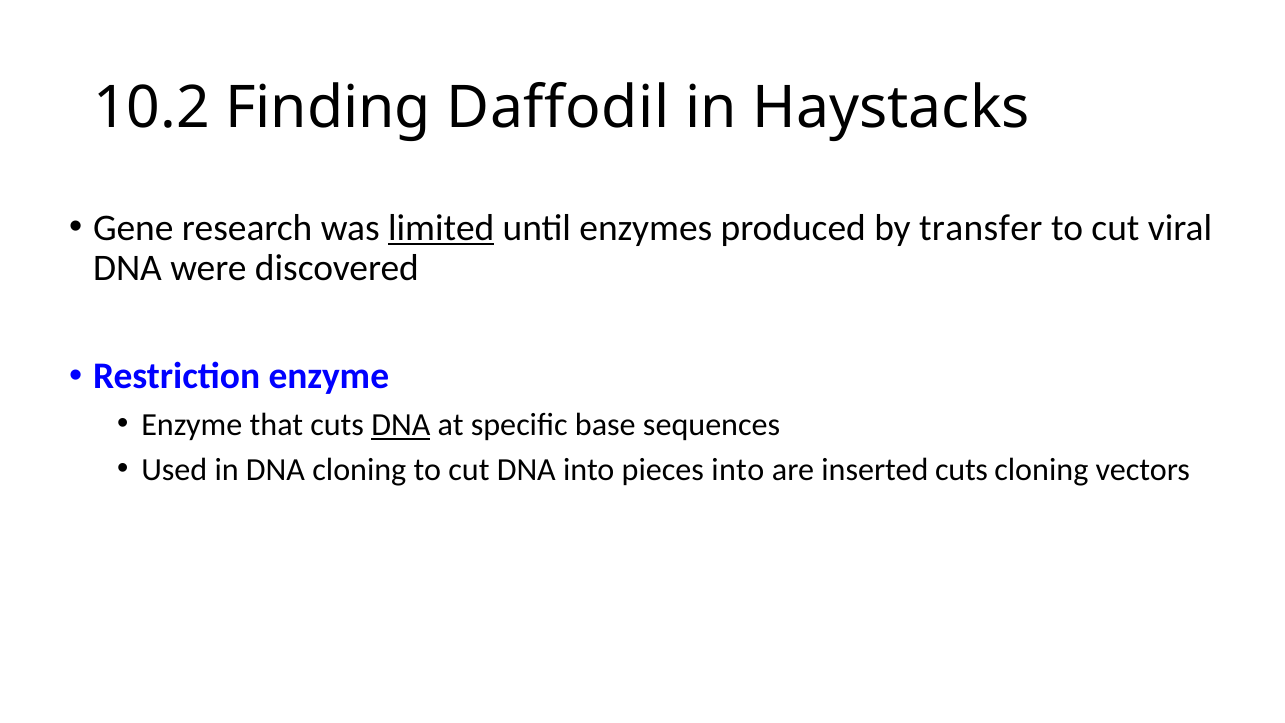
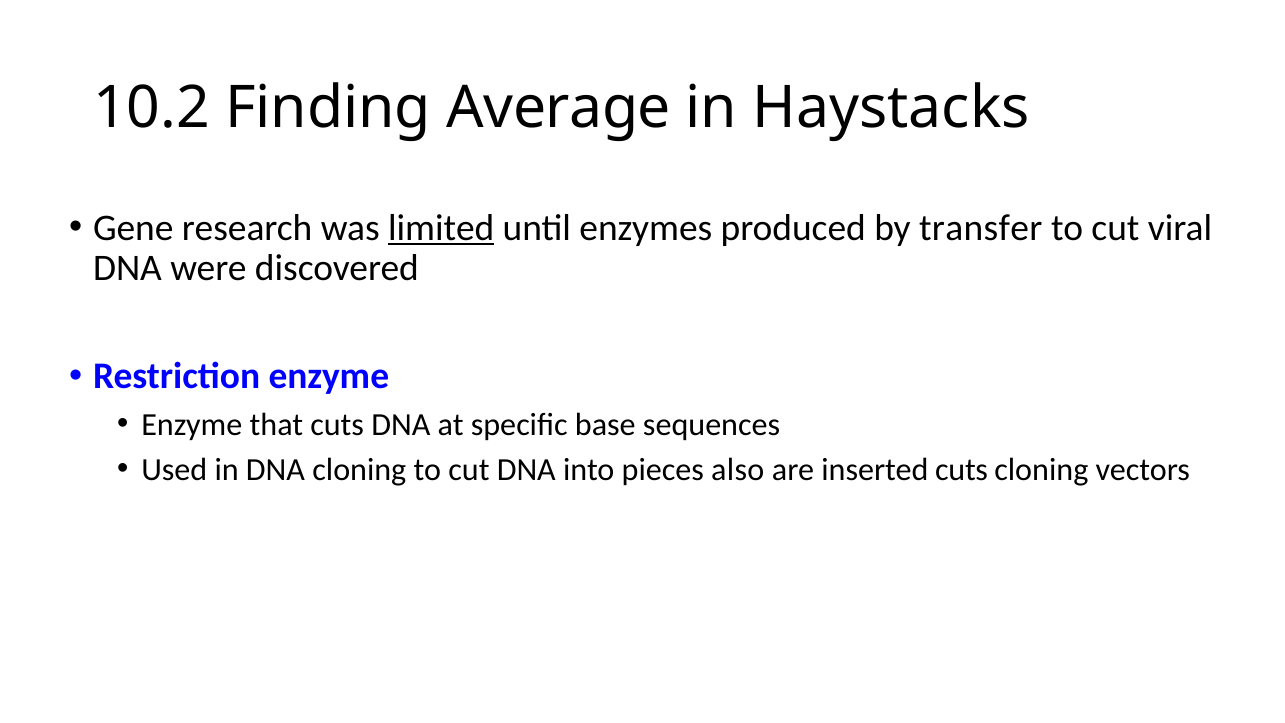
Daffodil: Daffodil -> Average (559, 108)
DNA underline: present -> none (401, 425)
pieces into: into -> also (738, 470)
